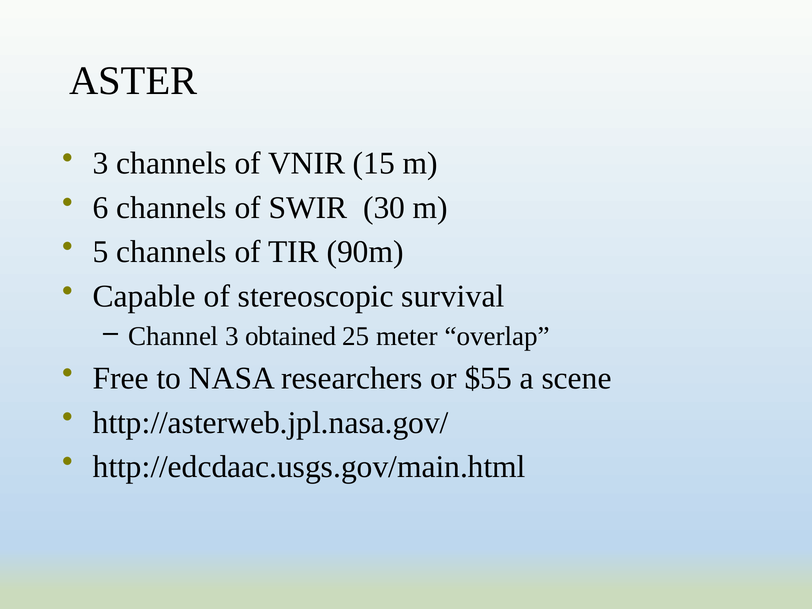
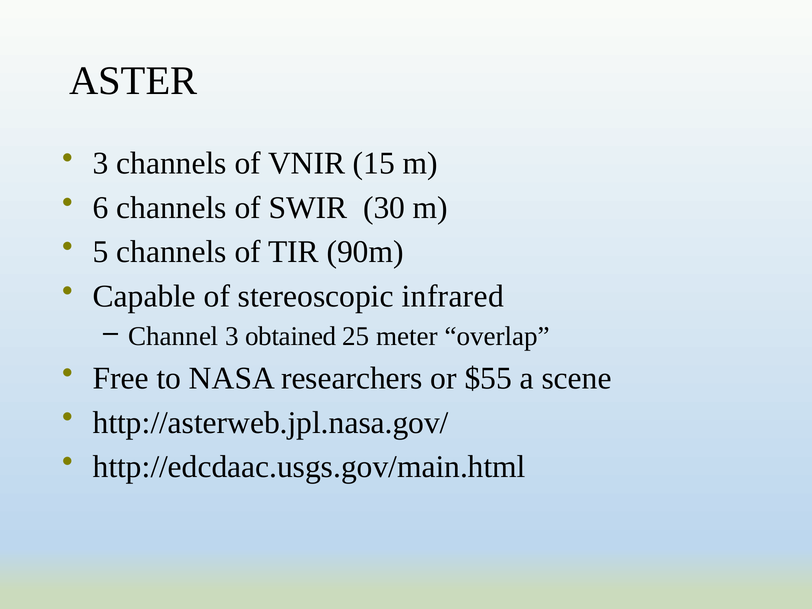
survival: survival -> infrared (453, 296)
